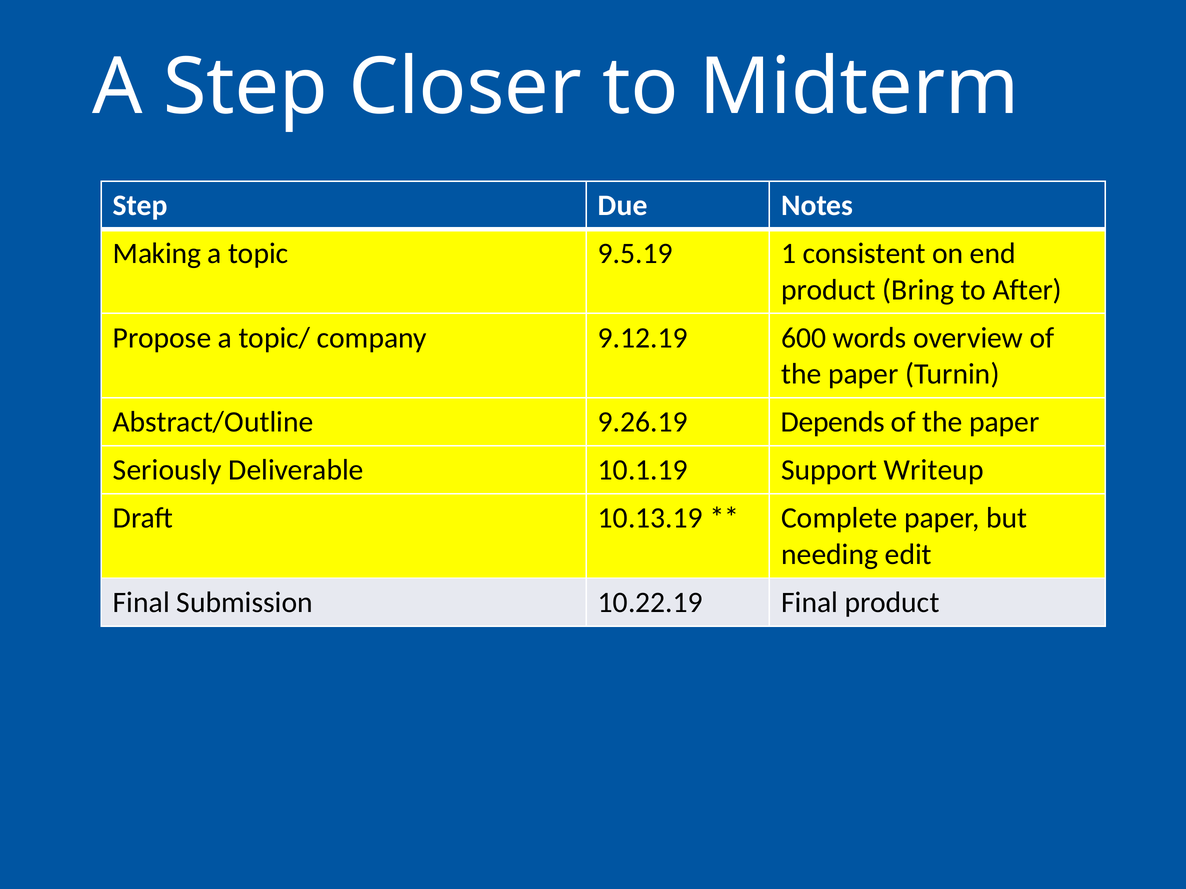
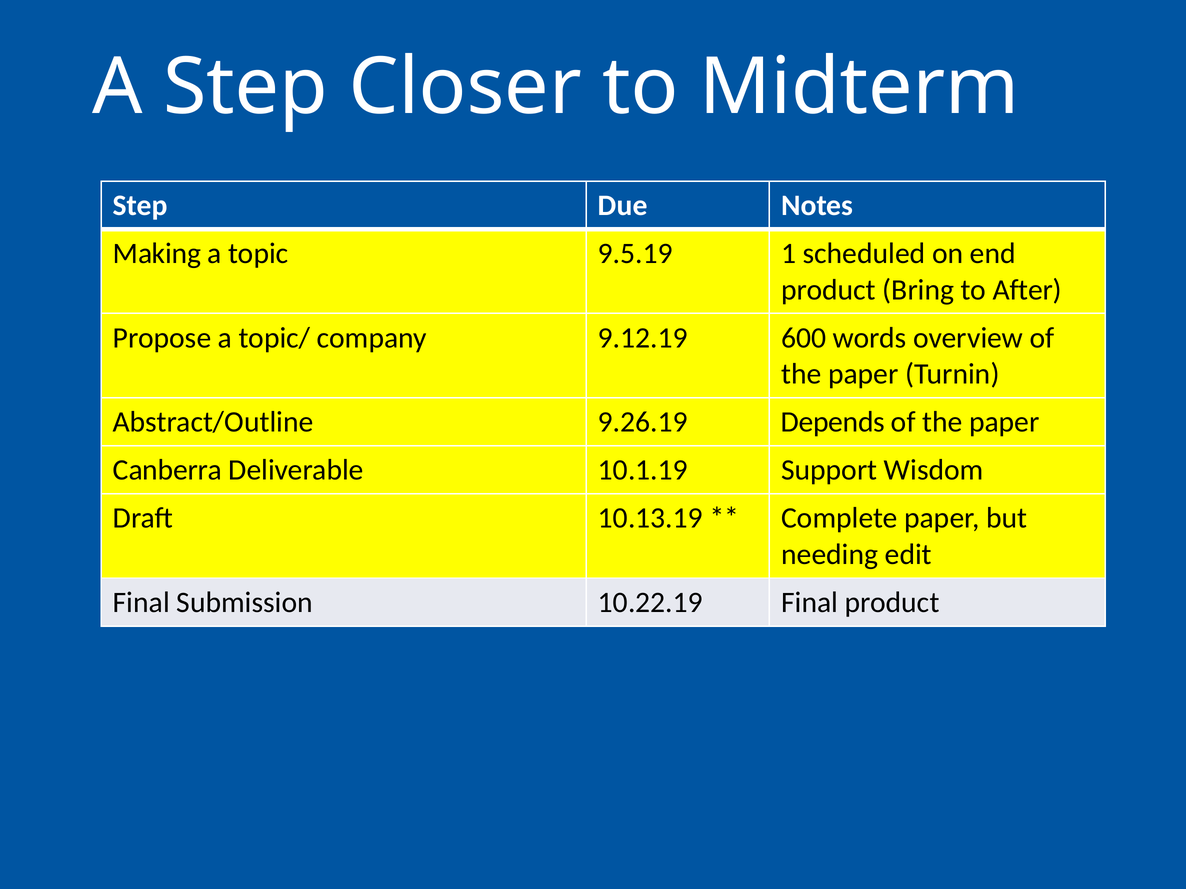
consistent: consistent -> scheduled (864, 254)
Seriously: Seriously -> Canberra (167, 470)
Writeup: Writeup -> Wisdom (934, 470)
